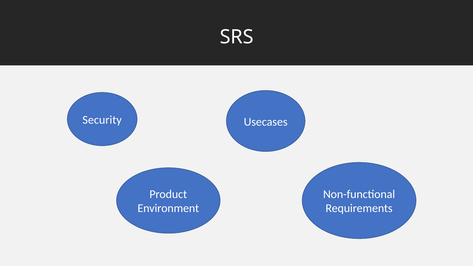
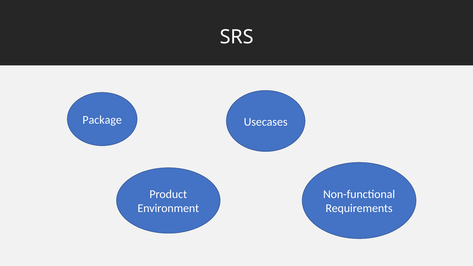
Security: Security -> Package (102, 120)
